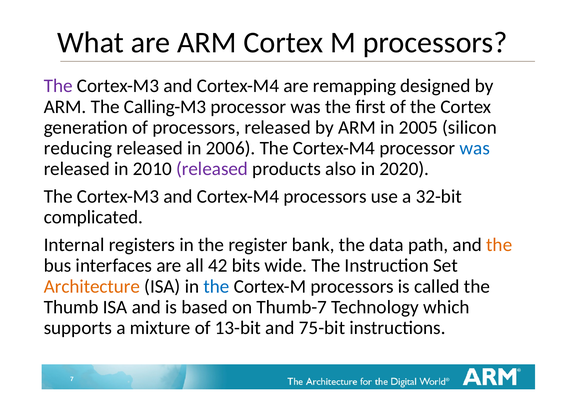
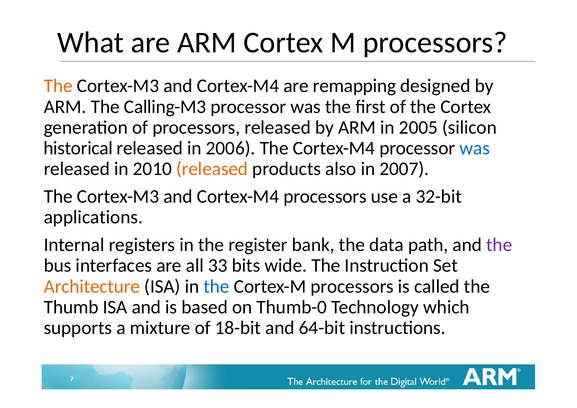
The colour: purple -> orange (58, 86)
reducing: reducing -> historical (78, 148)
released colour: purple -> orange (212, 169)
2020: 2020 -> 2007 (404, 169)
complicated: complicated -> applications (93, 217)
the colour: orange -> purple (499, 245)
42: 42 -> 33 (218, 265)
Thumb-7: Thumb-7 -> Thumb-0 (292, 307)
13-bit: 13-bit -> 18-bit (238, 328)
75-bit: 75-bit -> 64-bit (322, 328)
